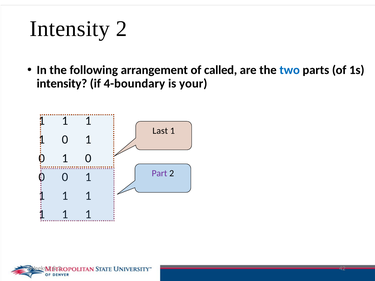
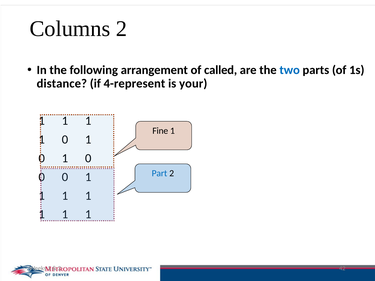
Intensity: Intensity -> Columns (70, 29)
intensity: intensity -> distance (62, 84)
4-boundary: 4-boundary -> 4-represent (134, 84)
Last: Last -> Fine (160, 131)
Part colour: purple -> blue (159, 173)
